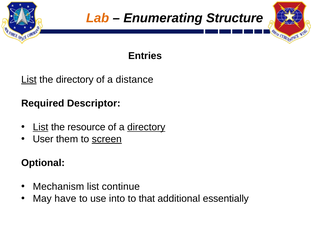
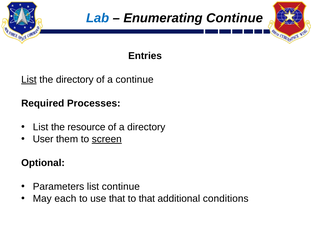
Lab colour: orange -> blue (98, 18)
Enumerating Structure: Structure -> Continue (235, 18)
a distance: distance -> continue (135, 80)
Descriptor: Descriptor -> Processes (94, 103)
List underline: present -> none (41, 127)
directory underline: present -> none (146, 127)
Mechanism: Mechanism -> Parameters (59, 187)
have: have -> each (65, 199)
use into: into -> that (117, 199)
essentially: essentially -> conditions (226, 199)
